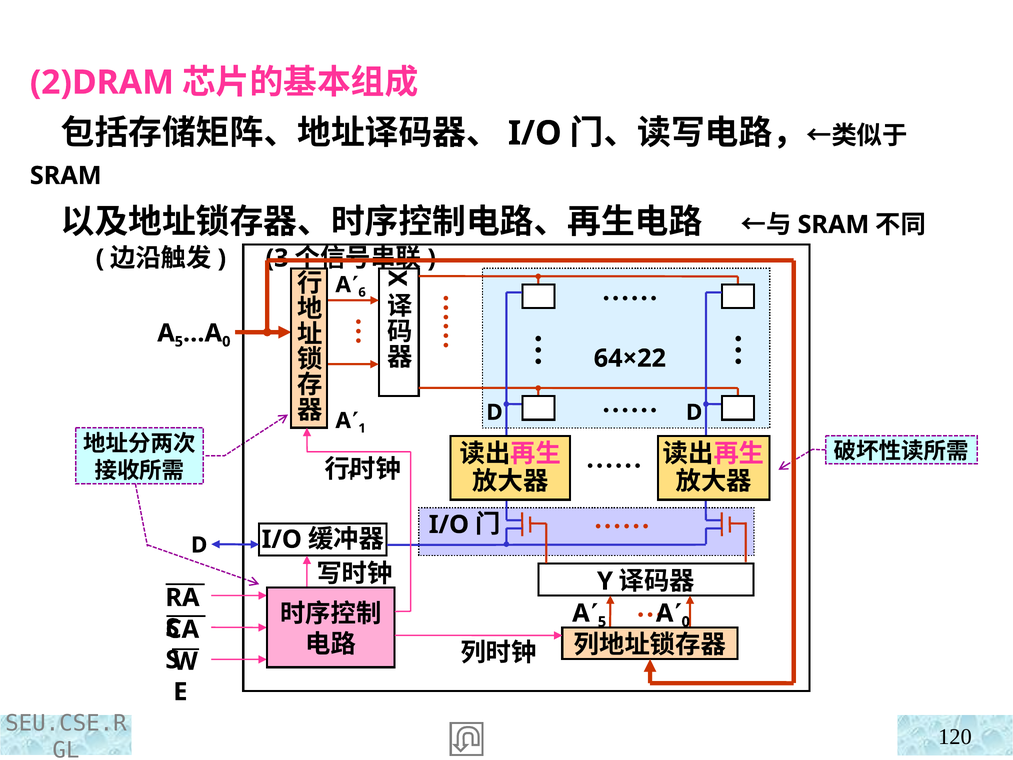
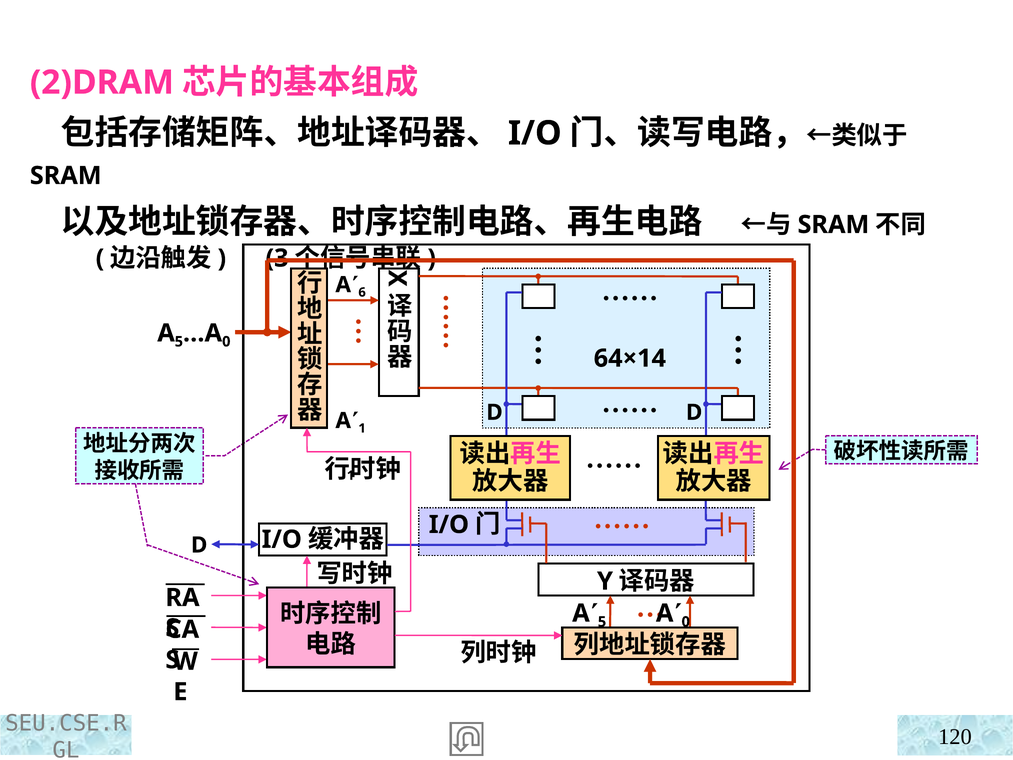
64×22: 64×22 -> 64×14 (630, 358)
